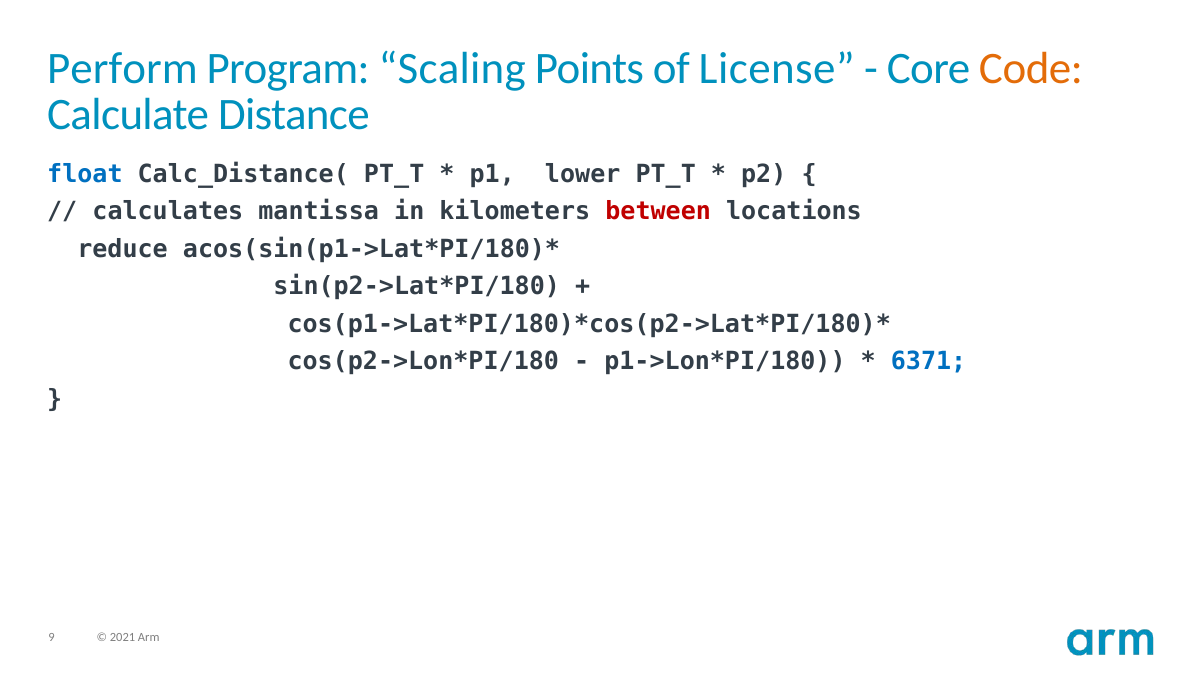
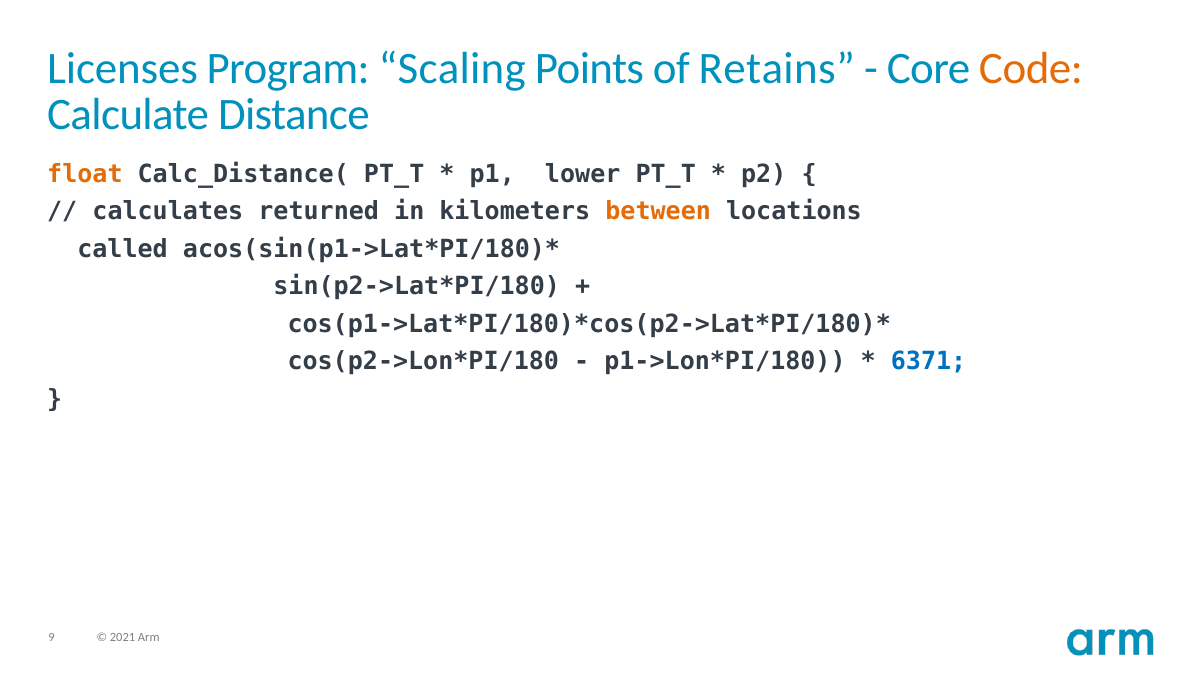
Perform: Perform -> Licenses (123, 69)
License: License -> Retains (777, 69)
float colour: blue -> orange (85, 174)
mantissa: mantissa -> returned (319, 211)
between colour: red -> orange (658, 211)
reduce: reduce -> called (123, 249)
